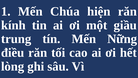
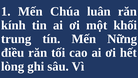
hiện: hiện -> luân (99, 11)
giầu: giầu -> khối (125, 25)
